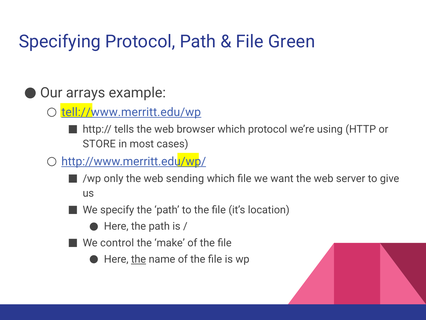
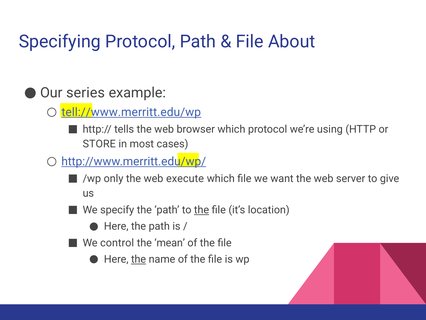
Green: Green -> About (292, 42)
arrays: arrays -> series (86, 93)
sending: sending -> execute (185, 178)
the underline: none -> present (202, 210)
make: make -> mean (170, 243)
